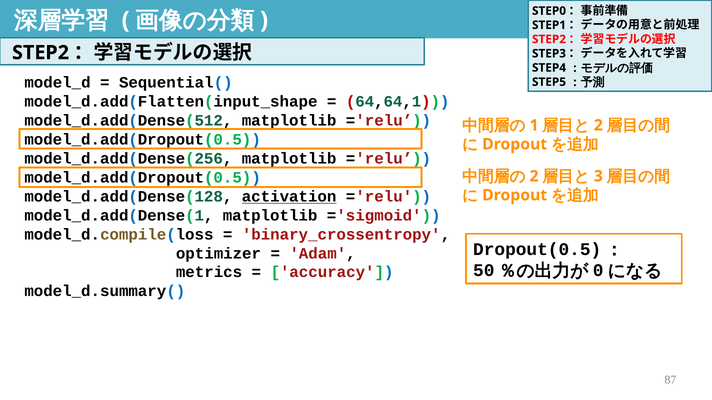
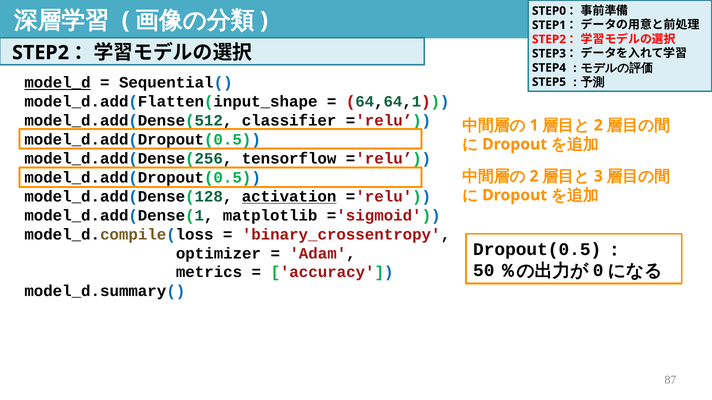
model_d underline: none -> present (58, 83)
model_d.add(Dense(512 matplotlib: matplotlib -> classifier (289, 121)
model_d.add(Dense(256 matplotlib: matplotlib -> tensorflow (289, 159)
